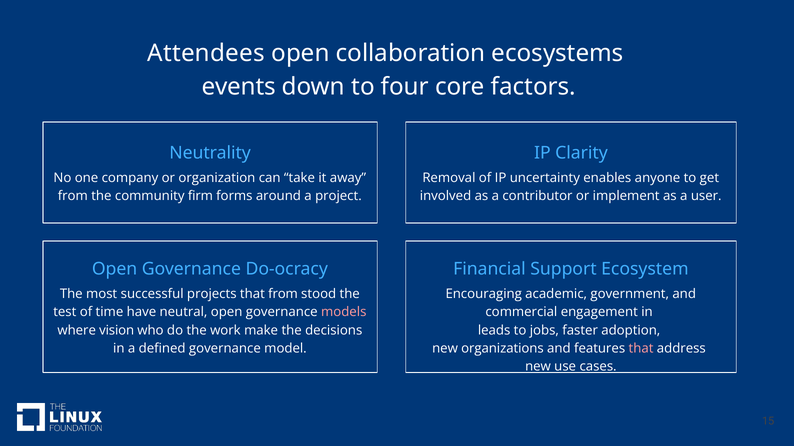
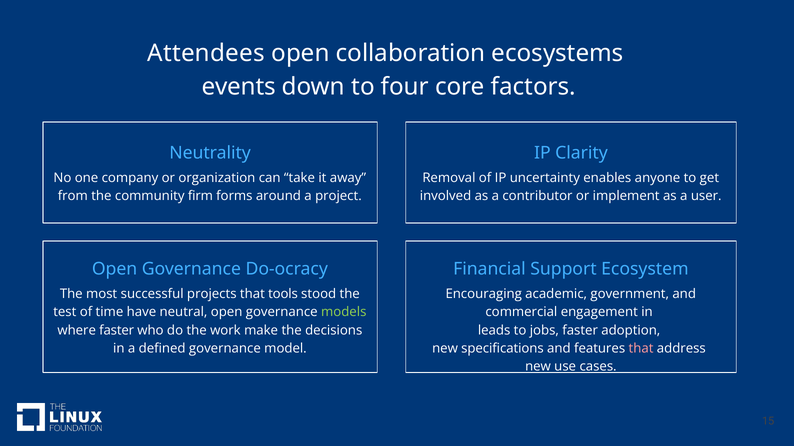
that from: from -> tools (283, 294)
models colour: pink -> light green (344, 312)
where vision: vision -> faster (117, 331)
organizations: organizations -> specifications (502, 349)
